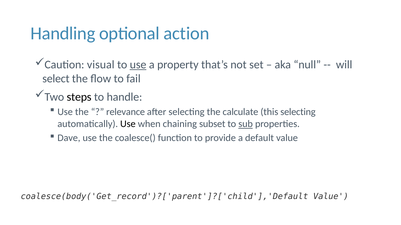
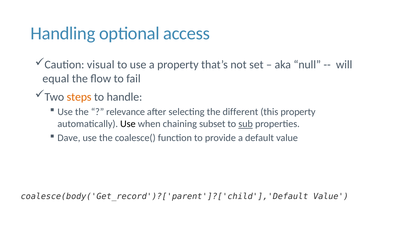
action: action -> access (187, 34)
use underline: present -> none (138, 65)
select: select -> equal (56, 79)
steps colour: black -> orange (79, 97)
calculate: calculate -> different (240, 112)
this selecting: selecting -> property (298, 112)
